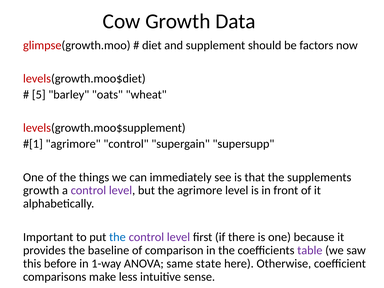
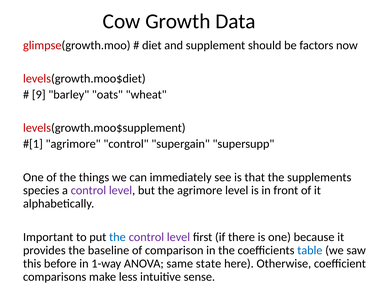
5: 5 -> 9 (39, 95)
growth: growth -> species (41, 190)
table colour: purple -> blue (310, 250)
